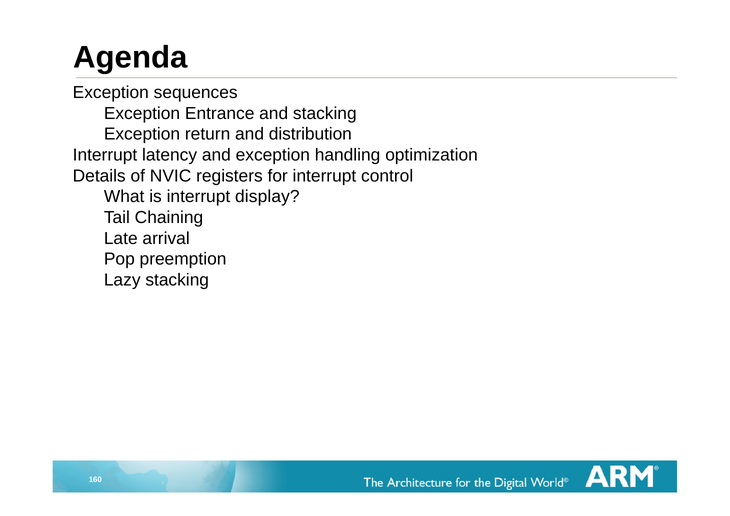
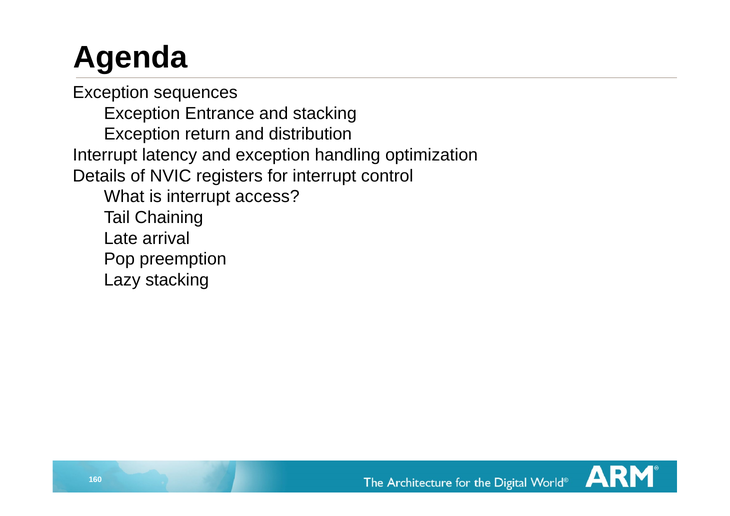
display: display -> access (267, 197)
